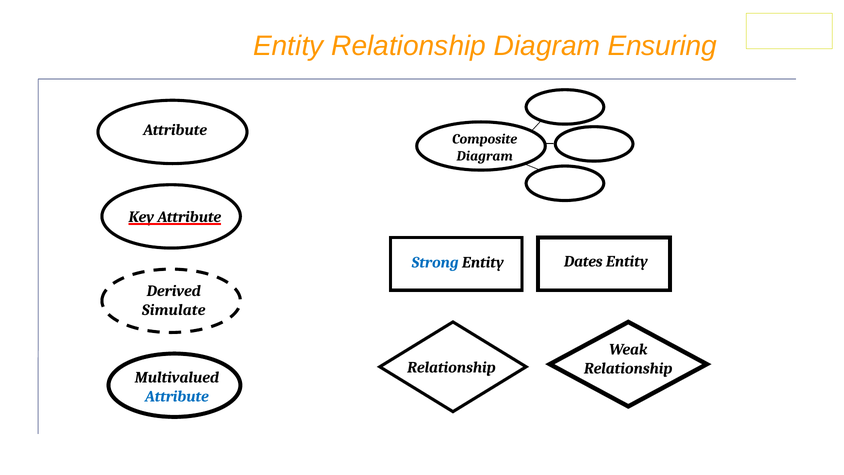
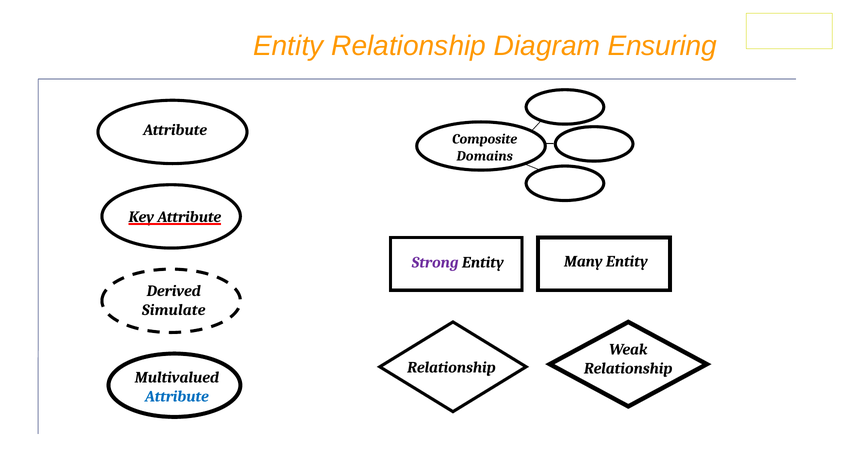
Diagram: Diagram -> Domains (485, 156)
Dates: Dates -> Many (583, 261)
Strong colour: blue -> purple (435, 262)
